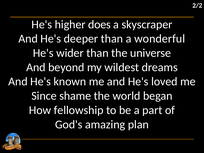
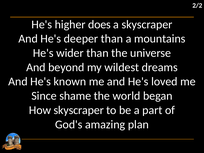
wonderful: wonderful -> mountains (160, 39)
How fellowship: fellowship -> skyscraper (79, 110)
